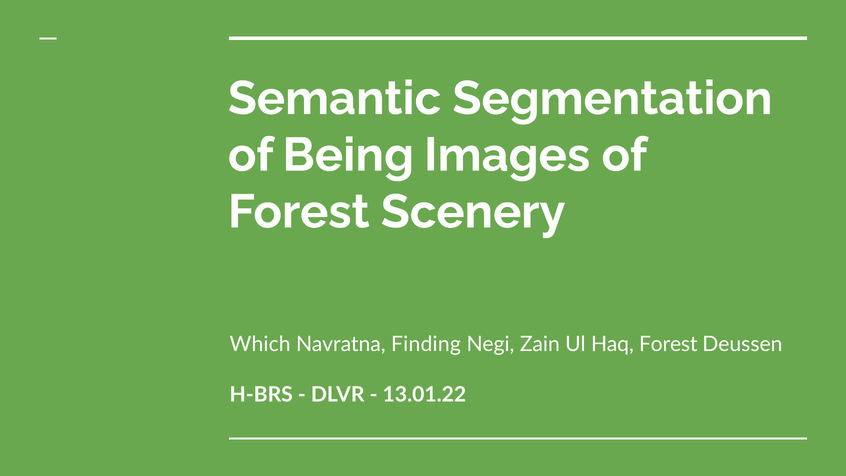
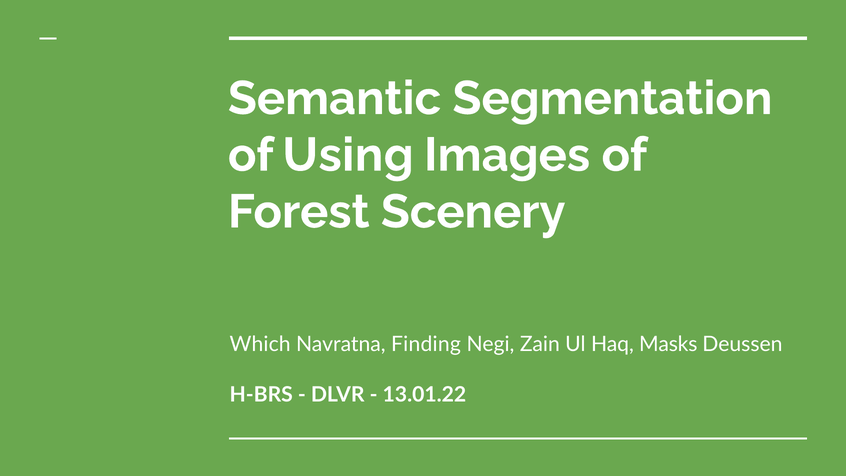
Being: Being -> Using (348, 155)
Haq Forest: Forest -> Masks (668, 344)
